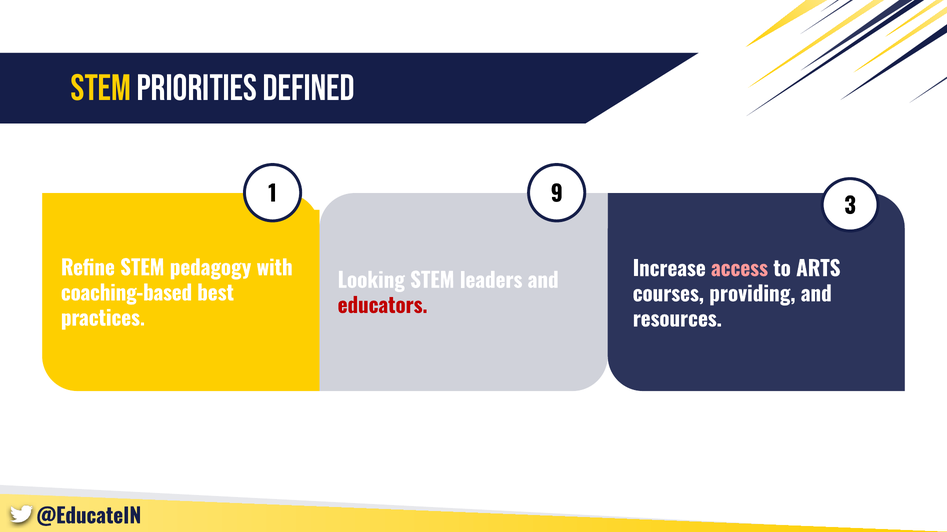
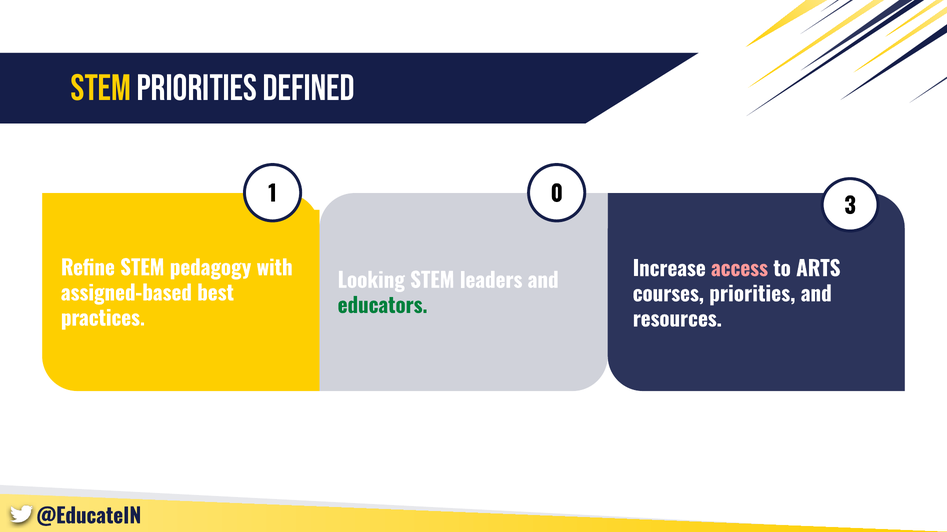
9: 9 -> 0 (557, 195)
coaching-based: coaching-based -> assigned-based (126, 294)
courses providing: providing -> priorities (752, 295)
educators colour: red -> green (383, 306)
